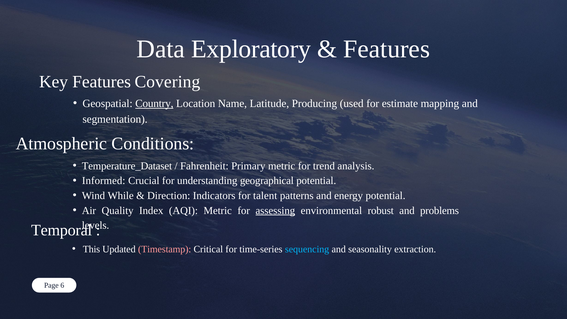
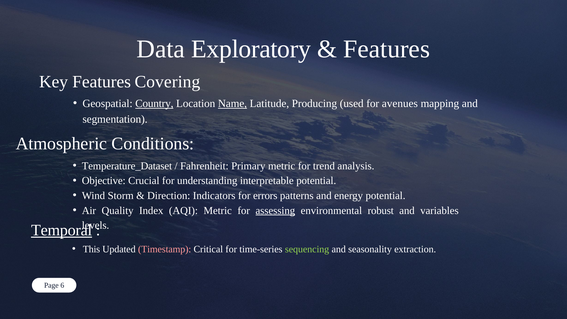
Name underline: none -> present (232, 104)
estimate: estimate -> avenues (400, 104)
Informed: Informed -> Objective (104, 181)
geographical: geographical -> interpretable (267, 181)
While: While -> Storm (121, 196)
talent: talent -> errors (265, 196)
problems: problems -> variables (439, 210)
Temporal underline: none -> present (62, 230)
sequencing colour: light blue -> light green (307, 249)
